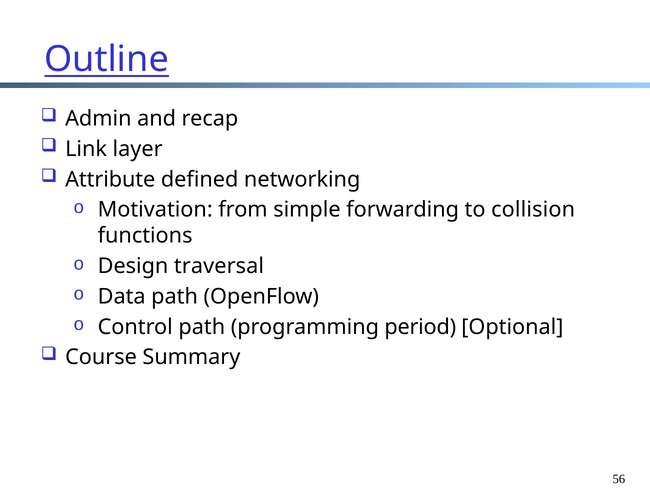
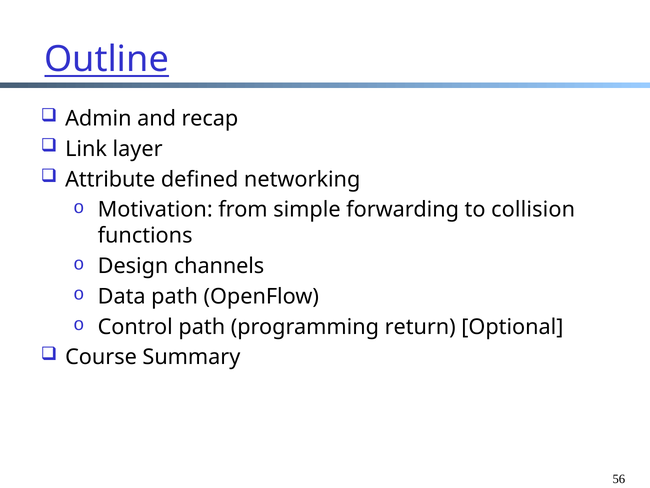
traversal: traversal -> channels (219, 266)
period: period -> return (420, 327)
